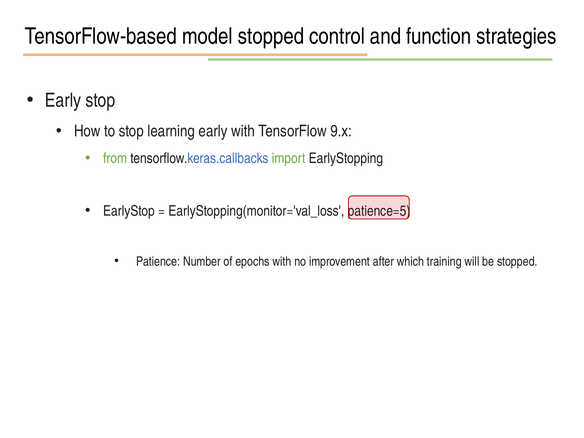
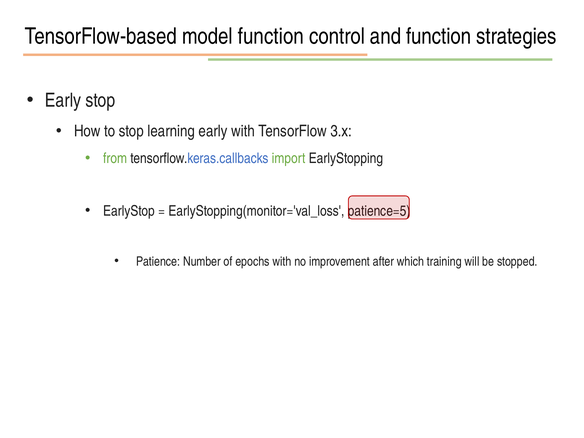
model stopped: stopped -> function (271, 36)
9.x: 9.x -> 3.x (341, 131)
